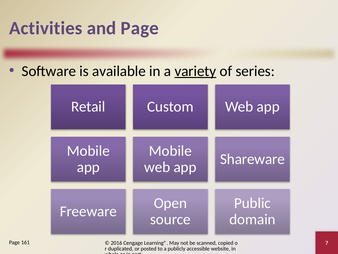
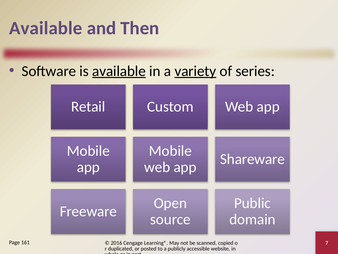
Activities: Activities -> Available (46, 28)
and Page: Page -> Then (140, 28)
available underline: none -> present (119, 71)
